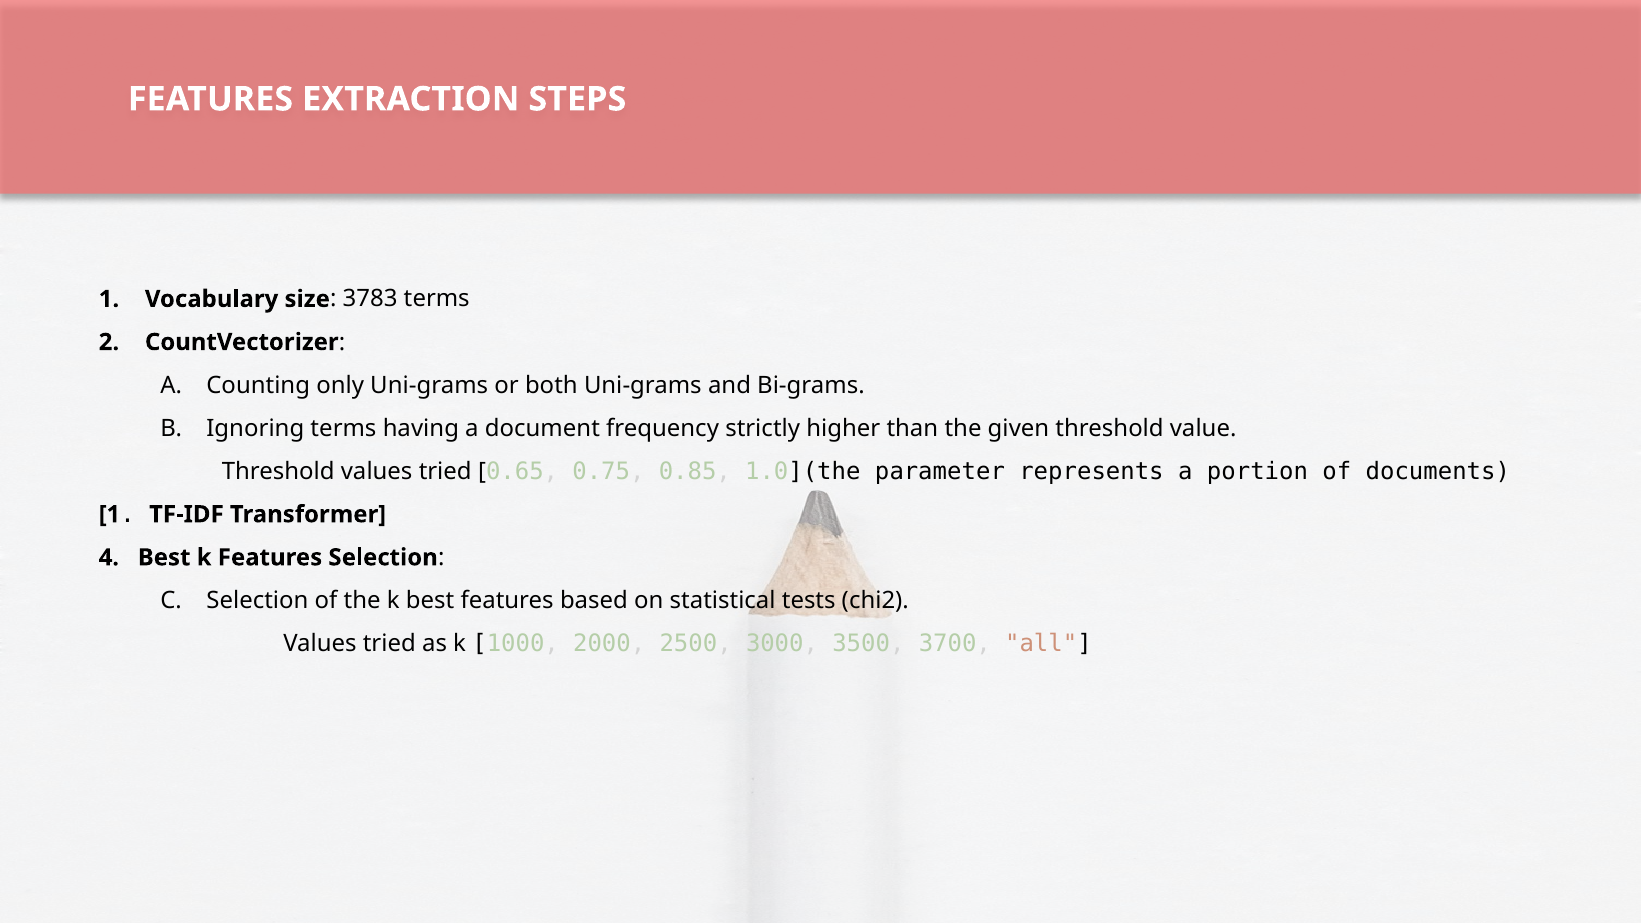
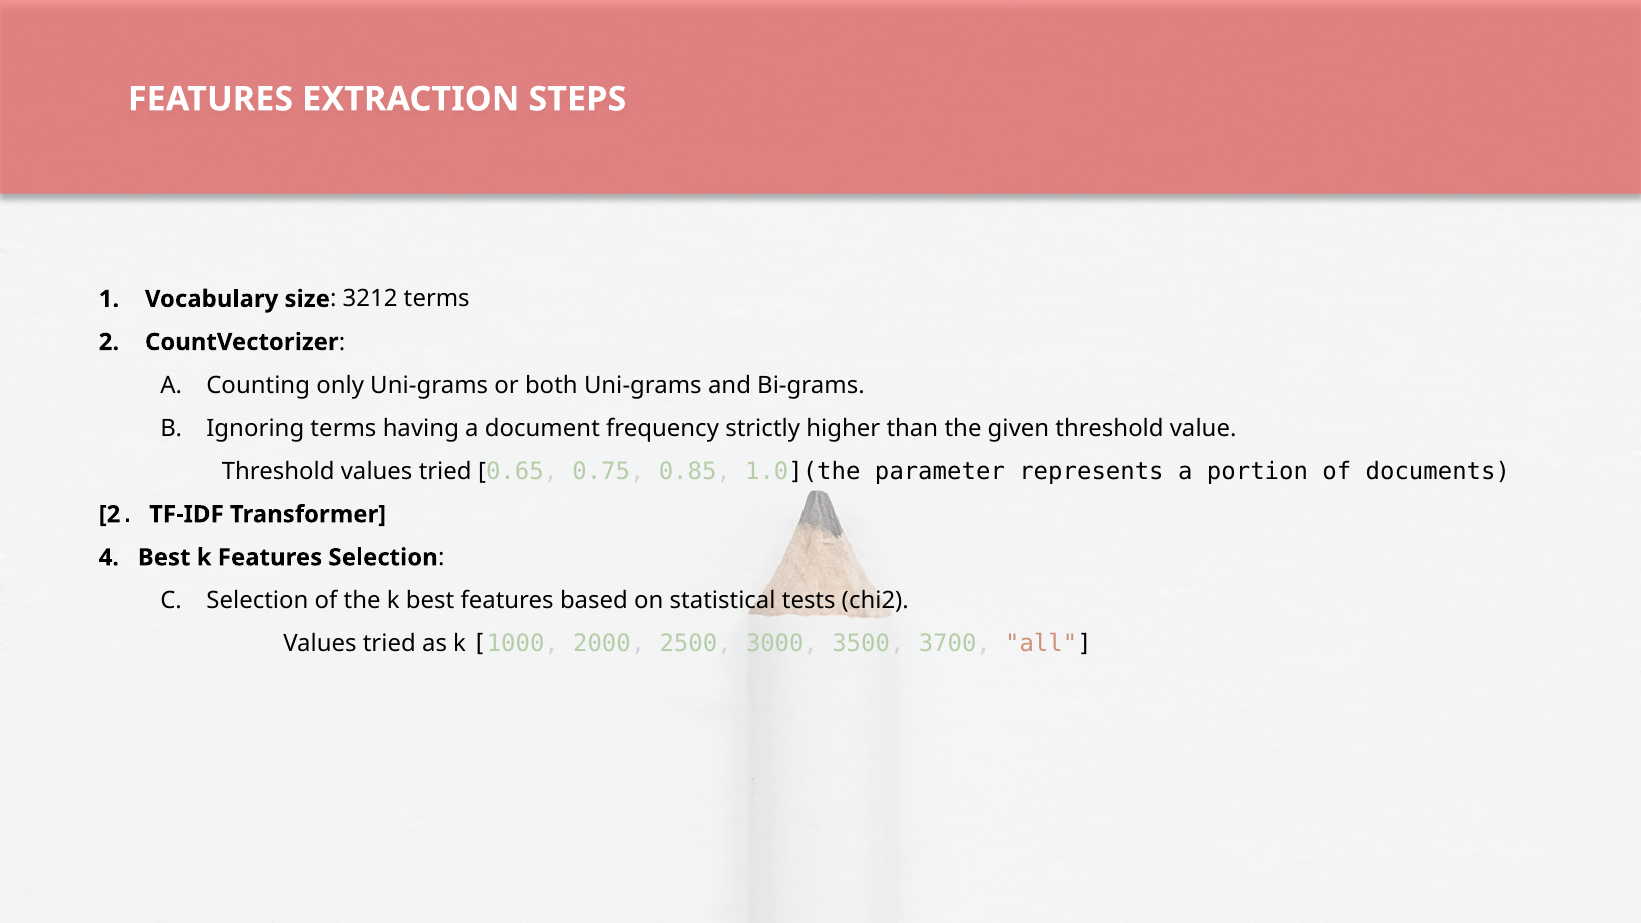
3783: 3783 -> 3212 (370, 299)
1: 1 -> 2 (110, 514)
